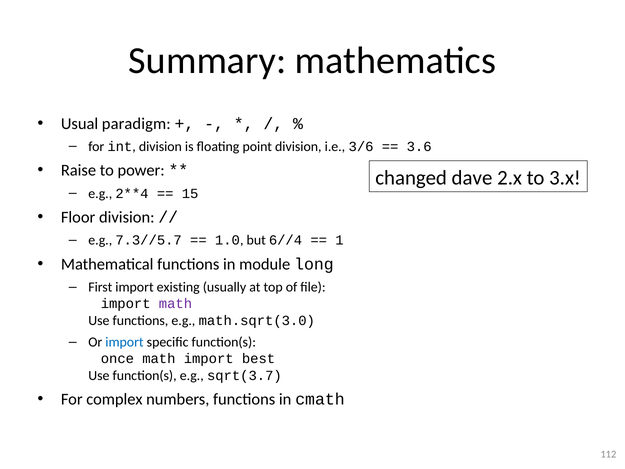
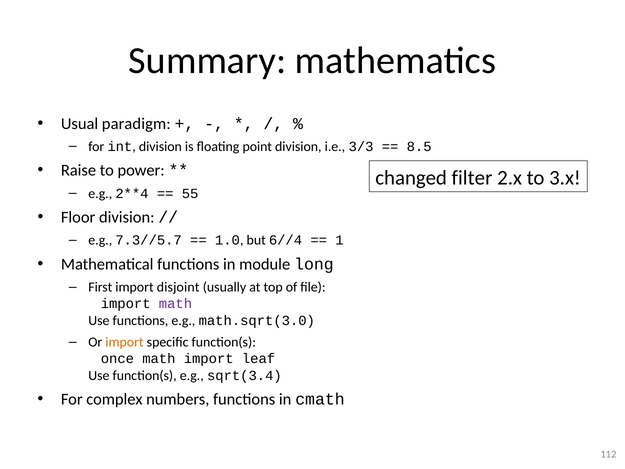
3/6: 3/6 -> 3/3 (361, 146)
3.6: 3.6 -> 8.5 (419, 146)
dave: dave -> filter (472, 178)
15: 15 -> 55 (190, 193)
existing: existing -> disjoint (178, 287)
import colour: blue -> orange (124, 342)
best: best -> leaf (259, 359)
sqrt(3.7: sqrt(3.7 -> sqrt(3.4 (244, 375)
